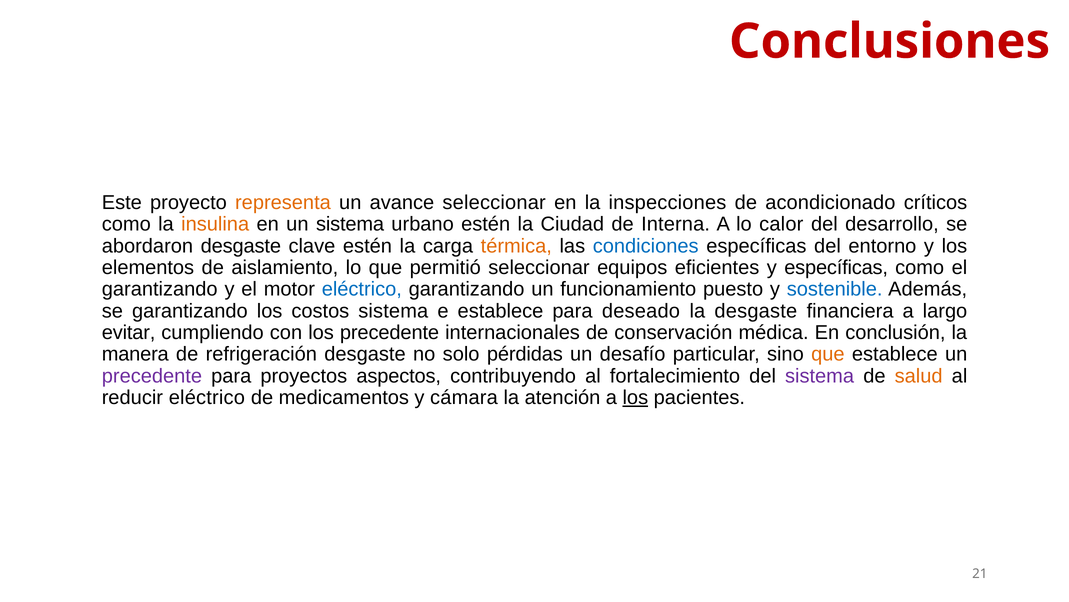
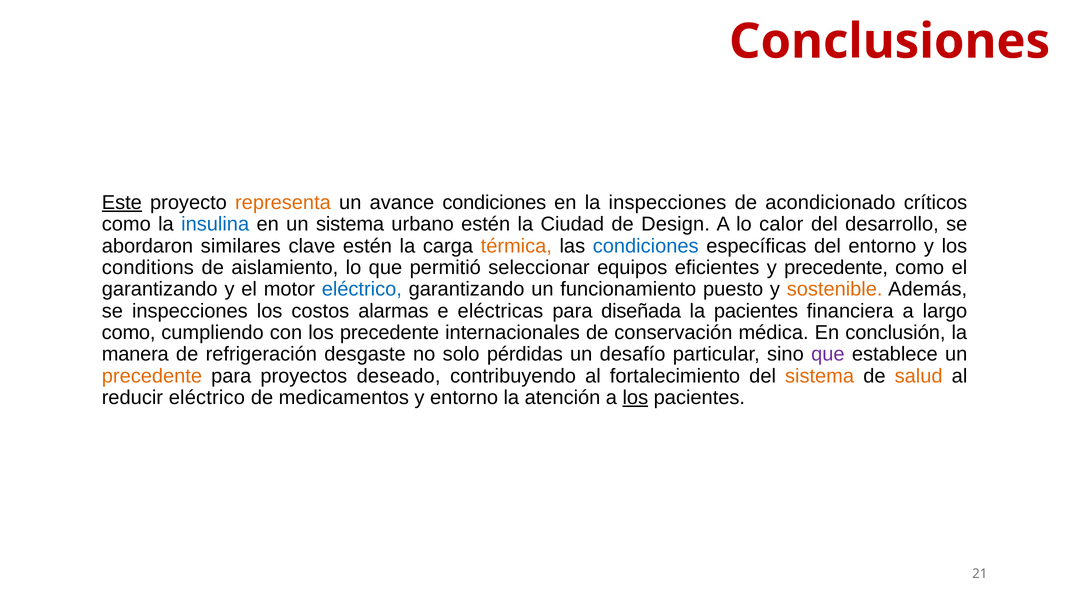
Este underline: none -> present (122, 202)
avance seleccionar: seleccionar -> condiciones (494, 202)
insulina colour: orange -> blue (215, 224)
Interna: Interna -> Design (676, 224)
abordaron desgaste: desgaste -> similares (241, 246)
elementos: elementos -> conditions (148, 267)
y específicas: específicas -> precedente (836, 267)
sostenible colour: blue -> orange (835, 289)
se garantizando: garantizando -> inspecciones (190, 311)
costos sistema: sistema -> alarmas (393, 311)
e establece: establece -> eléctricas (500, 311)
deseado: deseado -> diseñada (641, 311)
la desgaste: desgaste -> pacientes (756, 311)
evitar: evitar -> como (129, 332)
que colour: orange -> purple (828, 354)
precedente colour: purple -> orange (152, 376)
aspectos: aspectos -> deseado (399, 376)
sistema colour: purple -> orange (820, 376)
y cámara: cámara -> entorno (464, 397)
